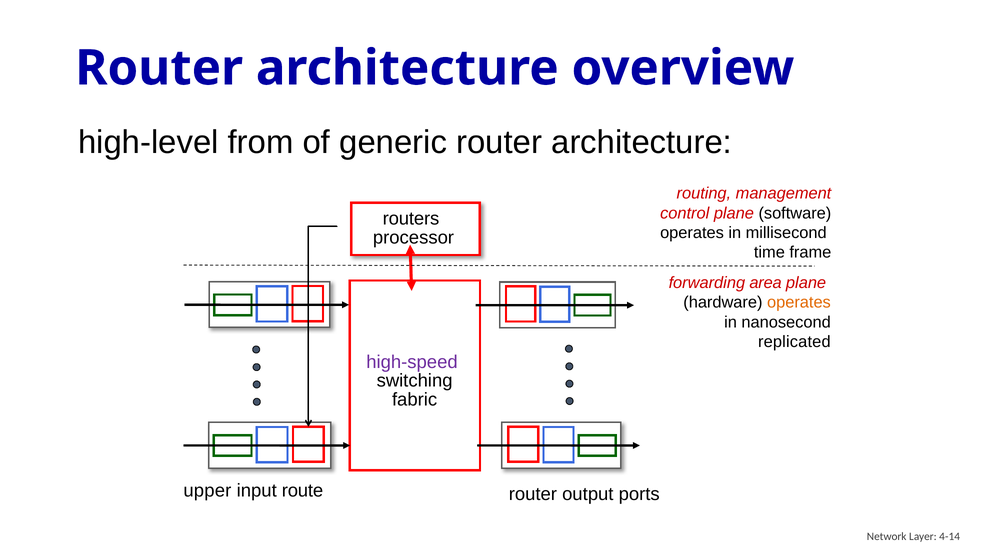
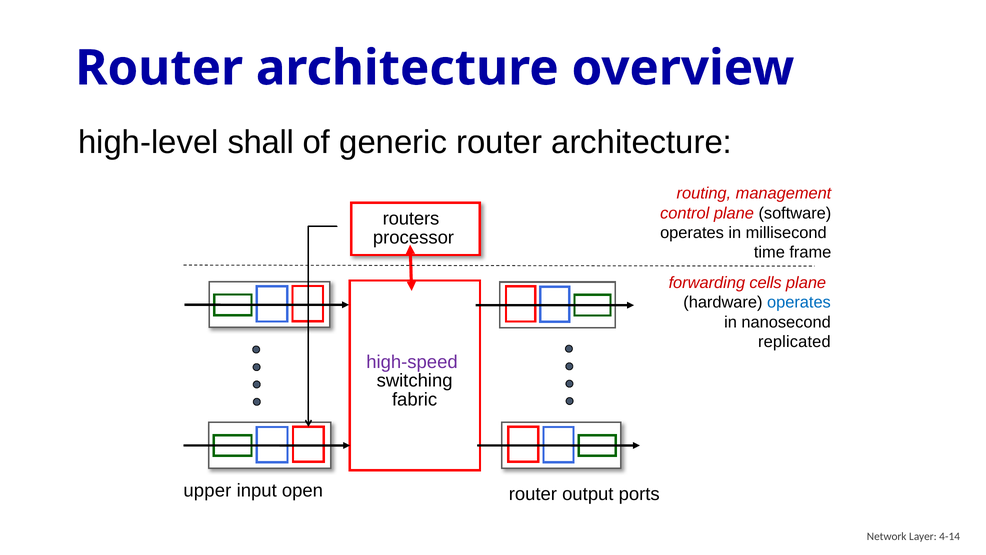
from: from -> shall (261, 142)
area: area -> cells (766, 282)
operates colour: orange -> blue (799, 302)
route: route -> open (302, 490)
